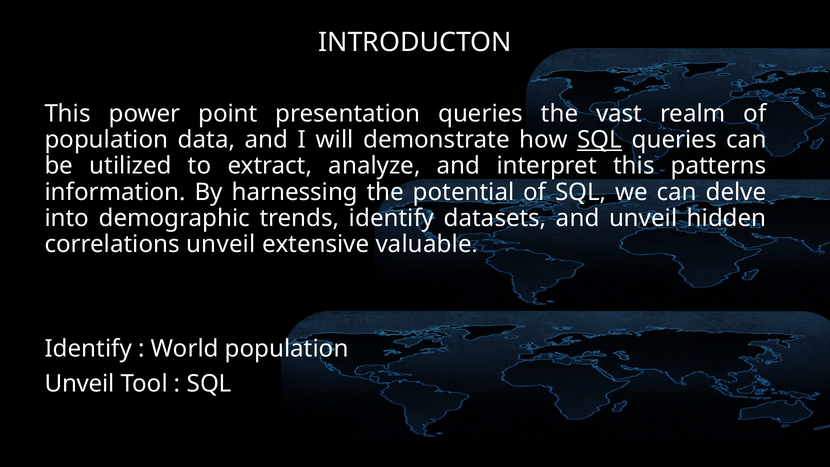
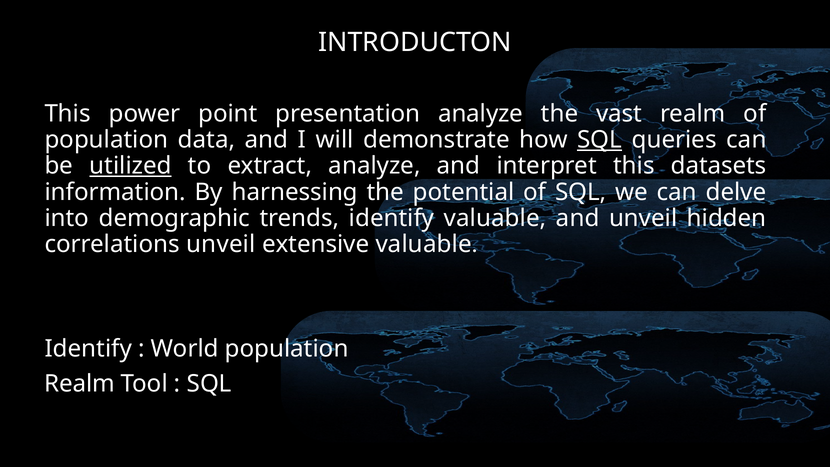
presentation queries: queries -> analyze (481, 114)
utilized underline: none -> present (131, 166)
patterns: patterns -> datasets (719, 166)
identify datasets: datasets -> valuable (495, 218)
Unveil: Unveil -> Realm (80, 383)
